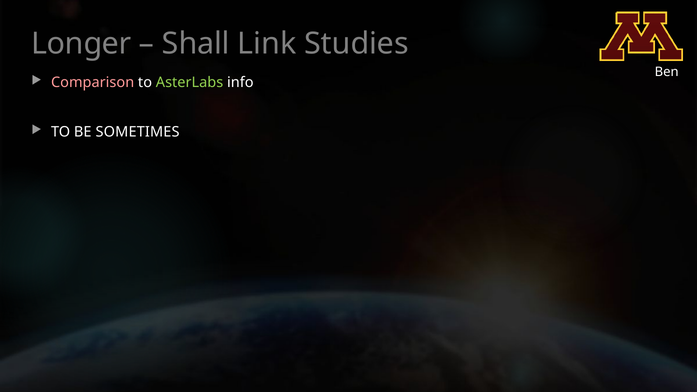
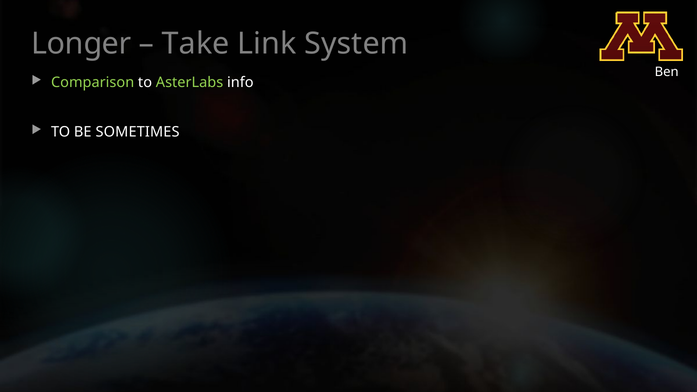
Shall: Shall -> Take (196, 44)
Studies: Studies -> System (356, 44)
Comparison colour: pink -> light green (93, 83)
